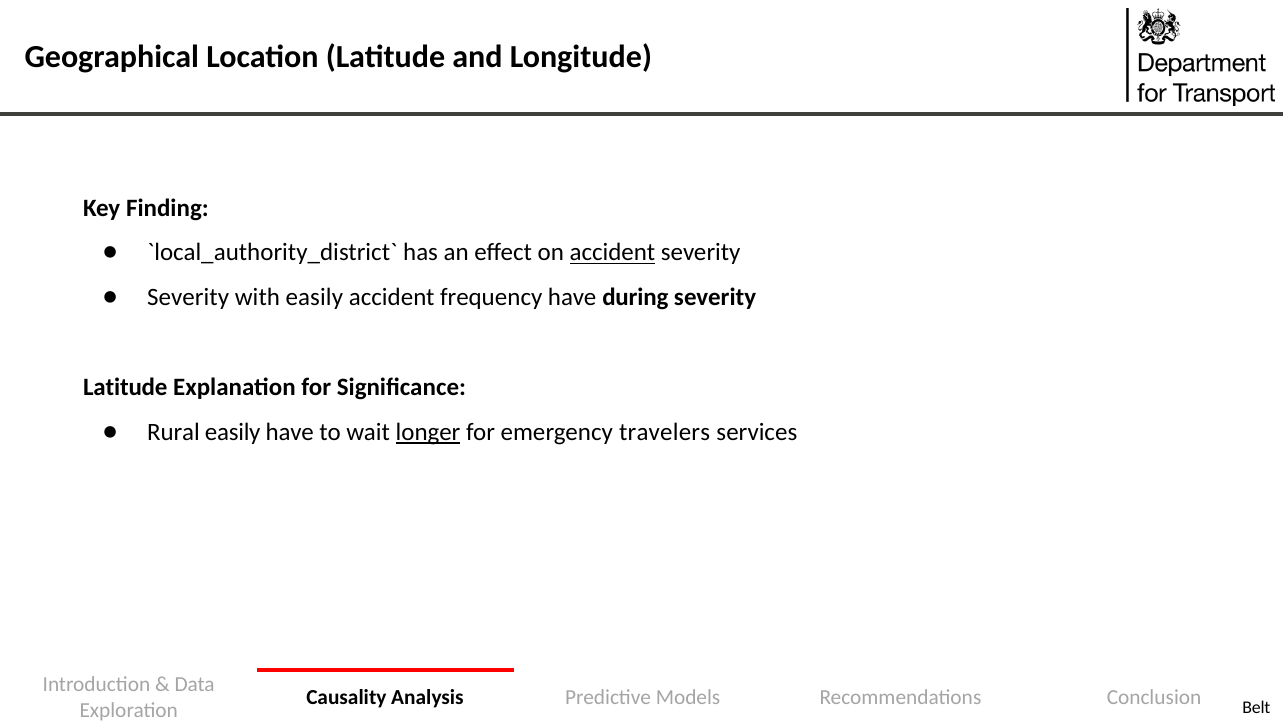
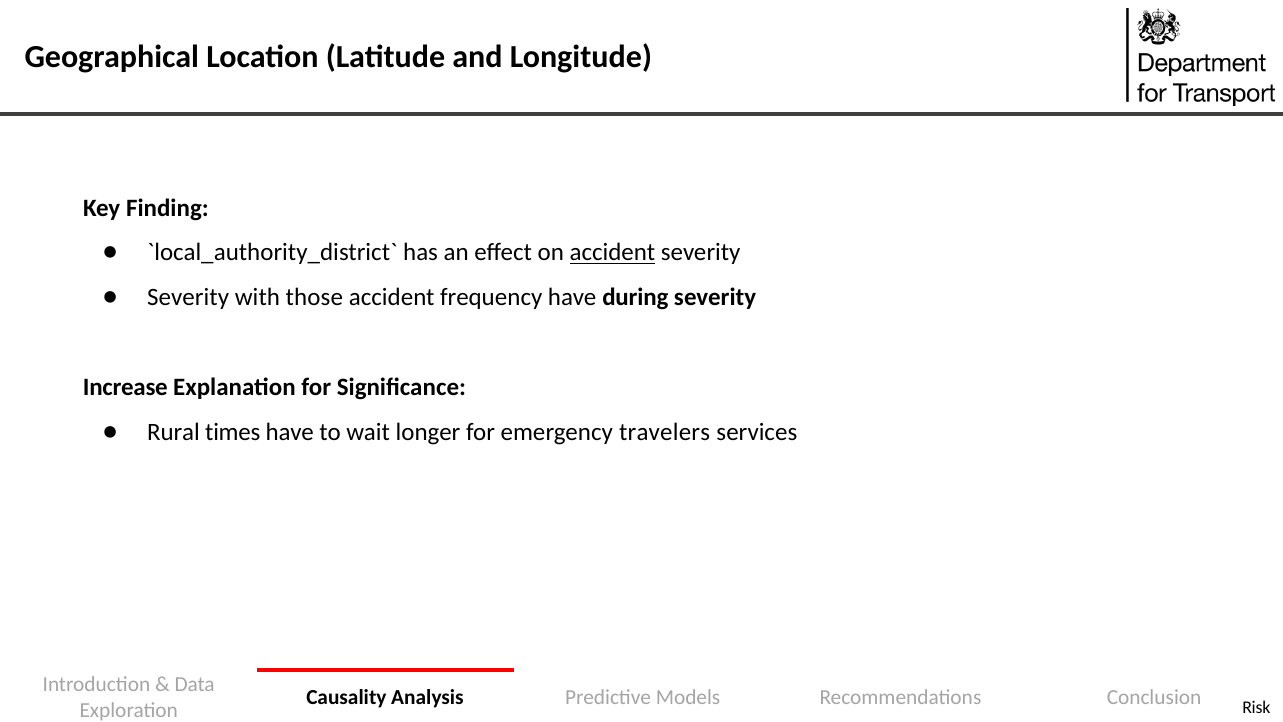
with easily: easily -> those (314, 298)
Latitude: Latitude -> Increase (125, 387)
Rural easily: easily -> times (233, 432)
longer underline: present -> none (428, 432)
Belt: Belt -> Risk (1256, 708)
